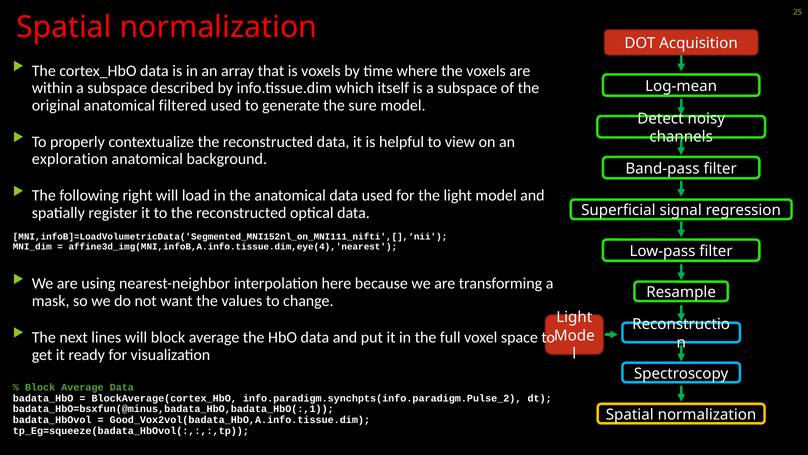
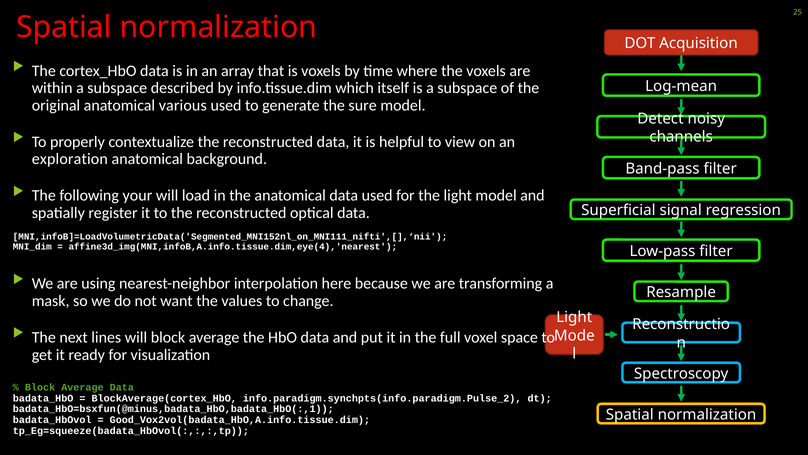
filtered: filtered -> various (183, 105)
right: right -> your (137, 195)
